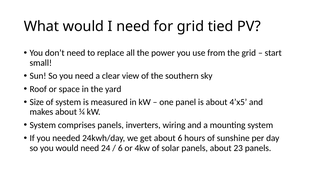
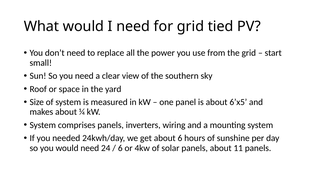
4’x5: 4’x5 -> 6’x5 (238, 102)
23: 23 -> 11 (238, 148)
